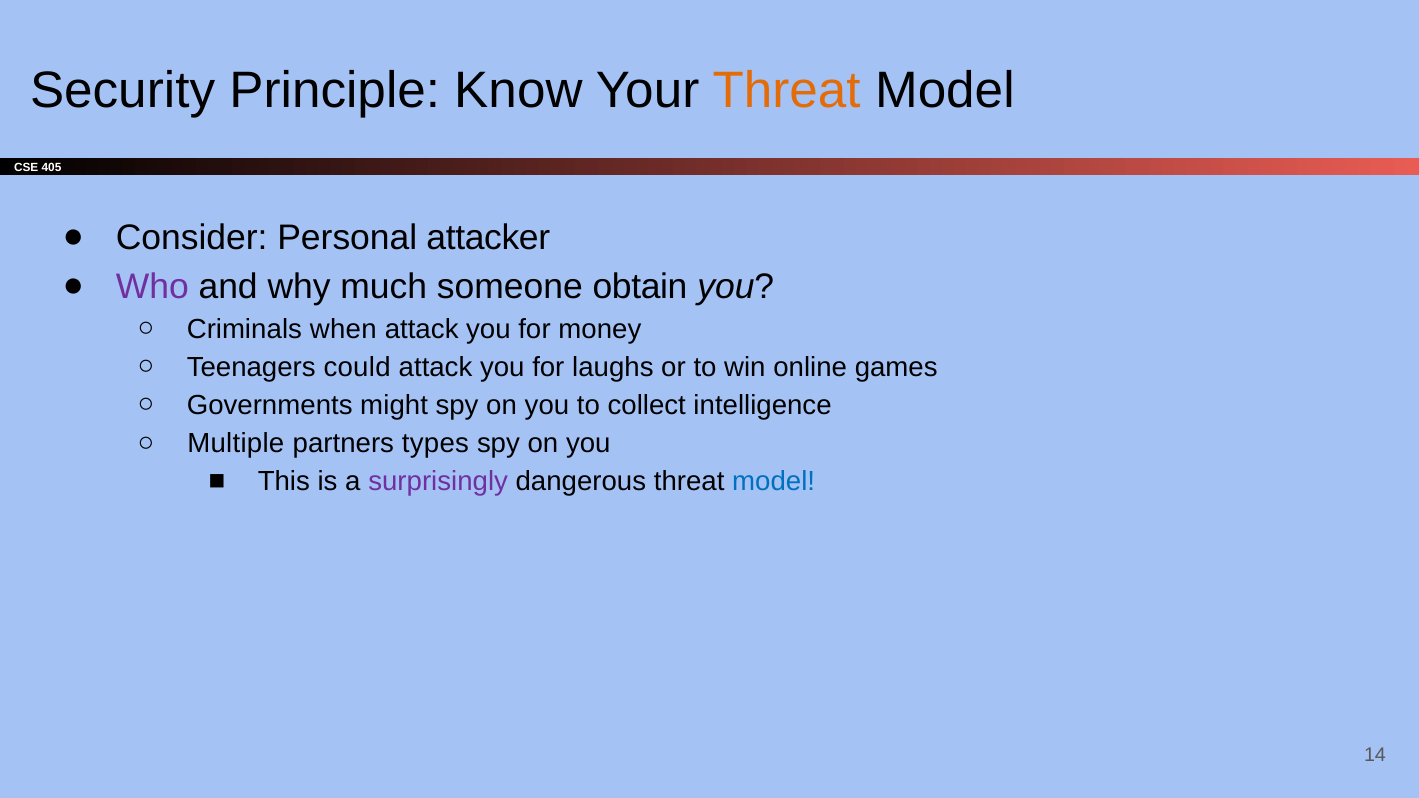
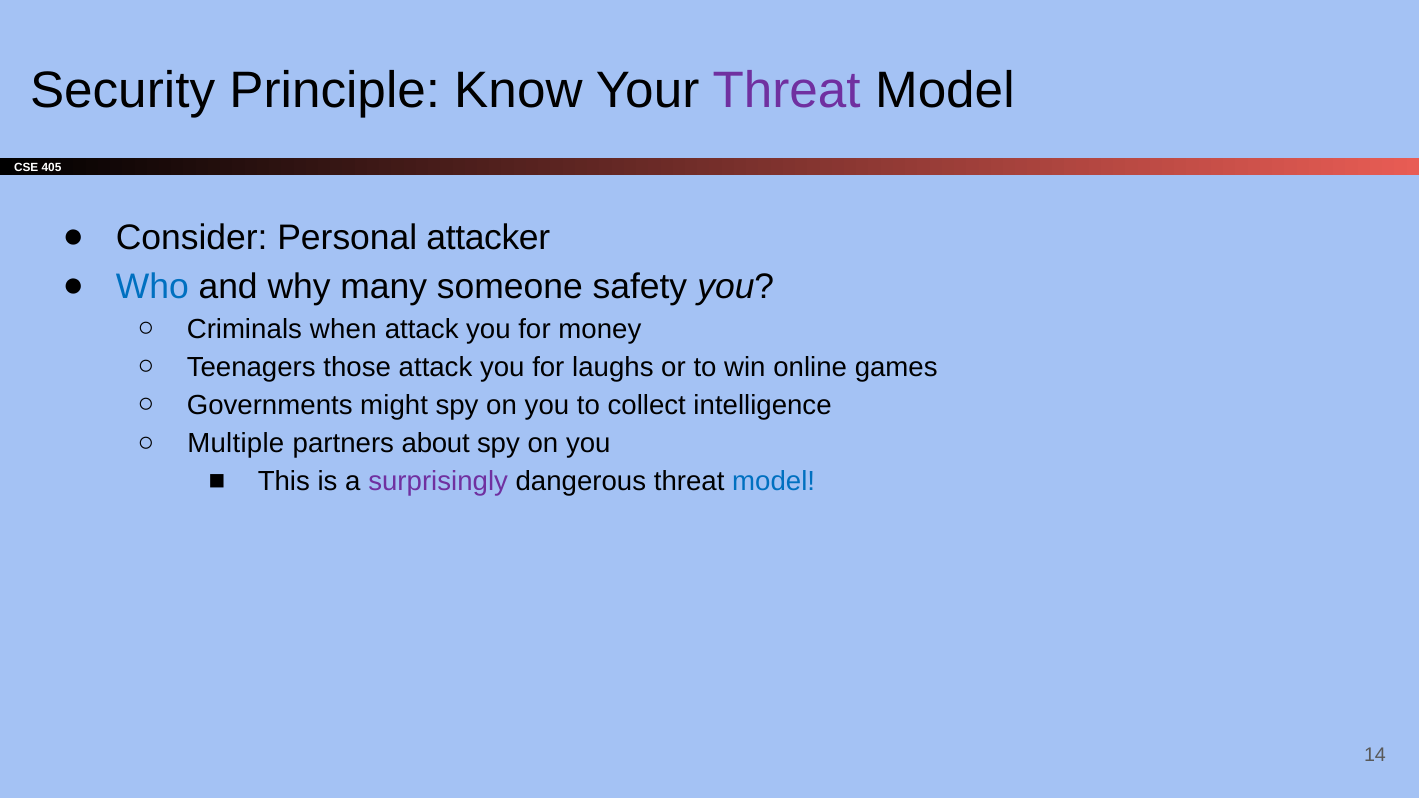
Threat colour: orange -> purple (787, 91)
Who colour: purple -> blue (152, 287)
much: much -> many (384, 287)
obtain: obtain -> safety (640, 287)
could: could -> those (357, 367)
types: types -> about (436, 444)
